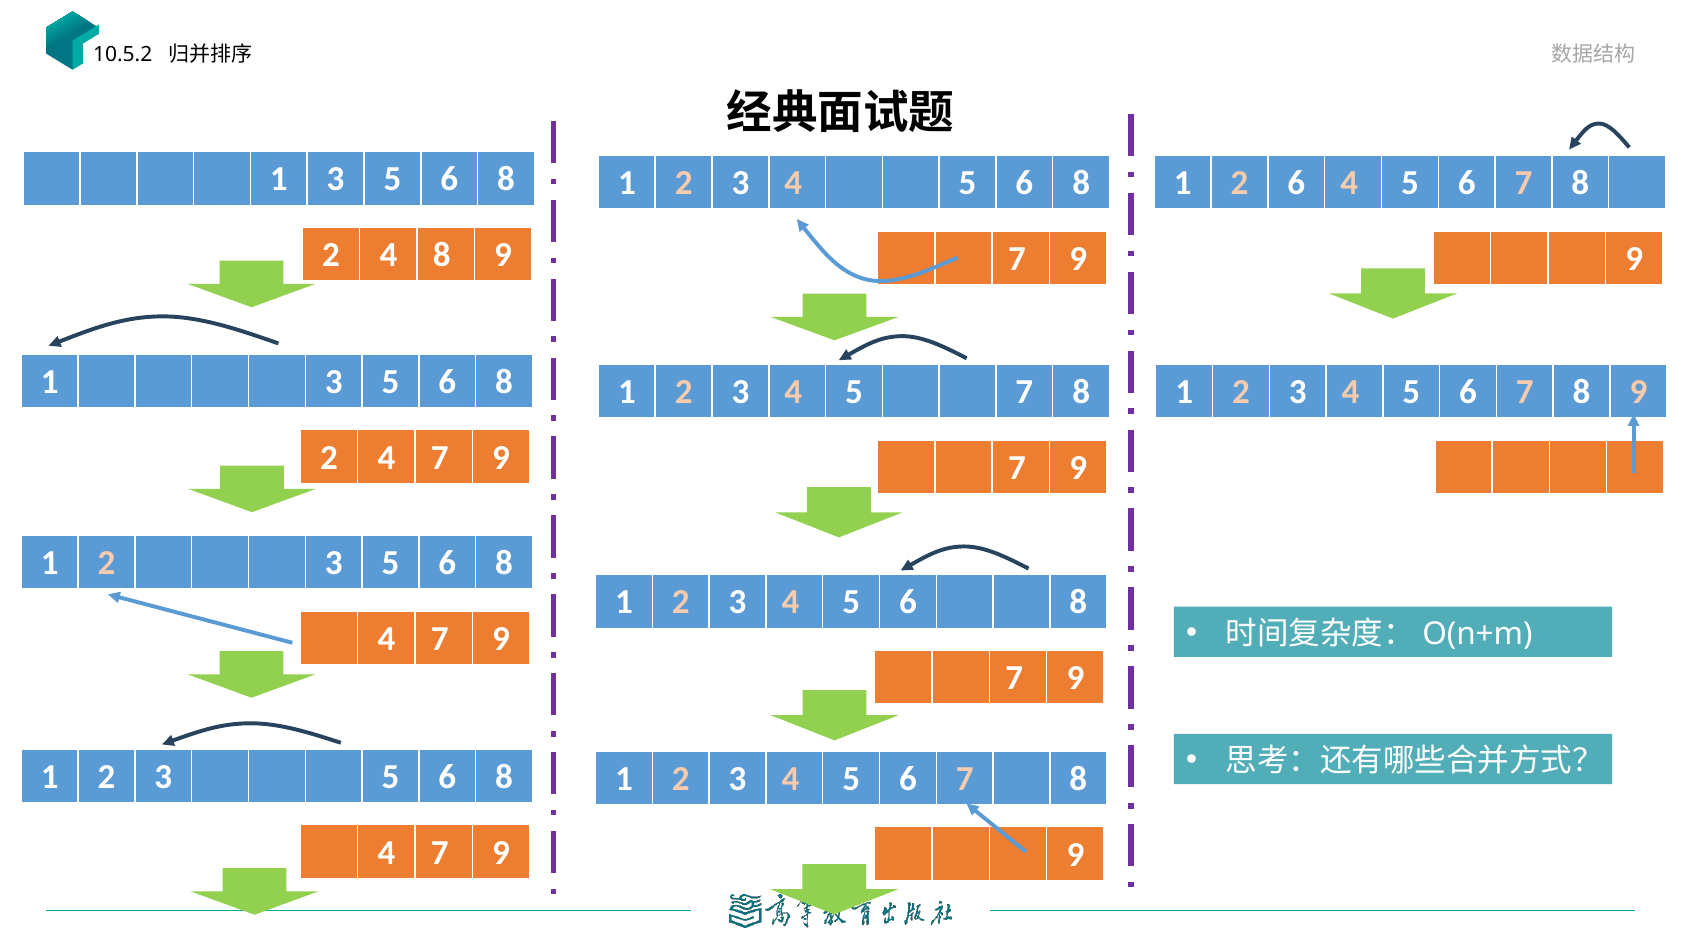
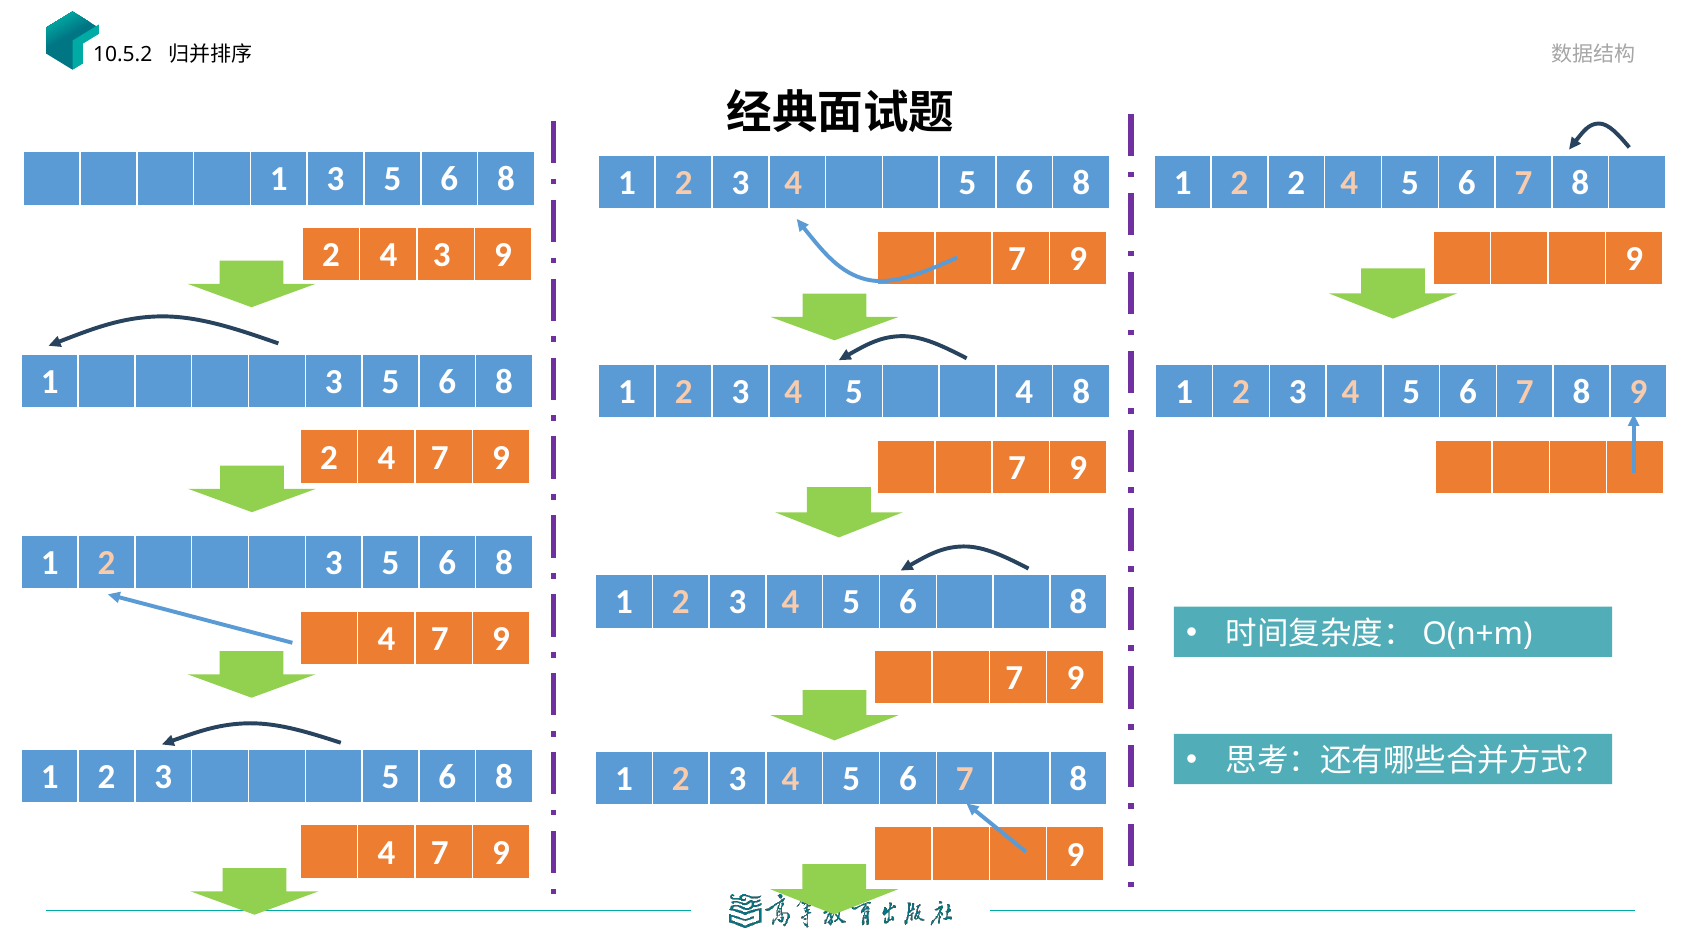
2 6: 6 -> 2 (1296, 183)
4 8: 8 -> 3 (442, 255)
5 7: 7 -> 4 (1024, 392)
